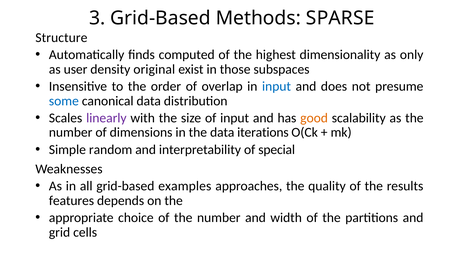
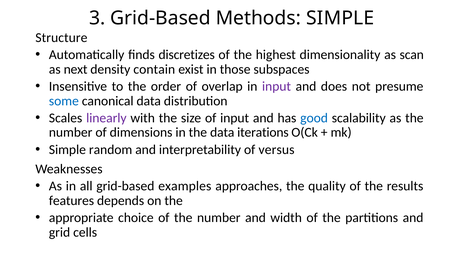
Methods SPARSE: SPARSE -> SIMPLE (340, 18)
computed: computed -> discretizes (187, 55)
only: only -> scan (412, 55)
user: user -> next (76, 69)
original: original -> contain (154, 69)
input colour: blue -> purple (277, 86)
good colour: orange -> blue (314, 118)
special: special -> versus (277, 150)
